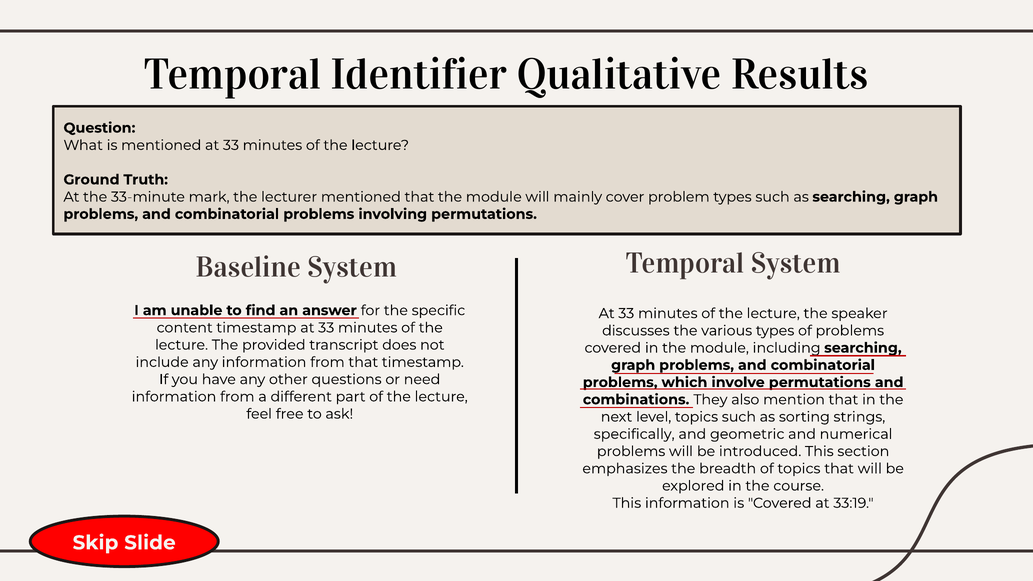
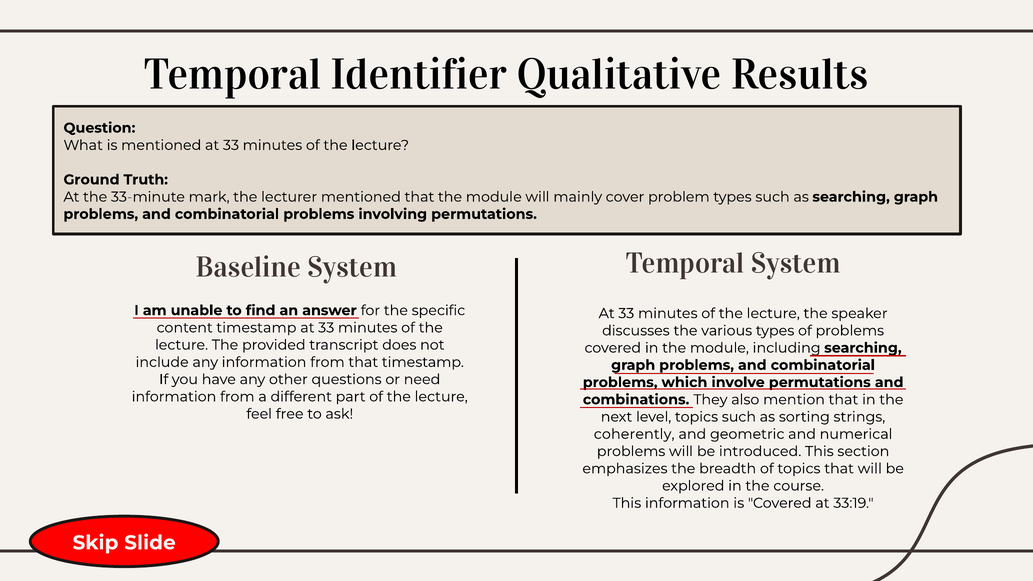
specifically: specifically -> coherently (634, 434)
